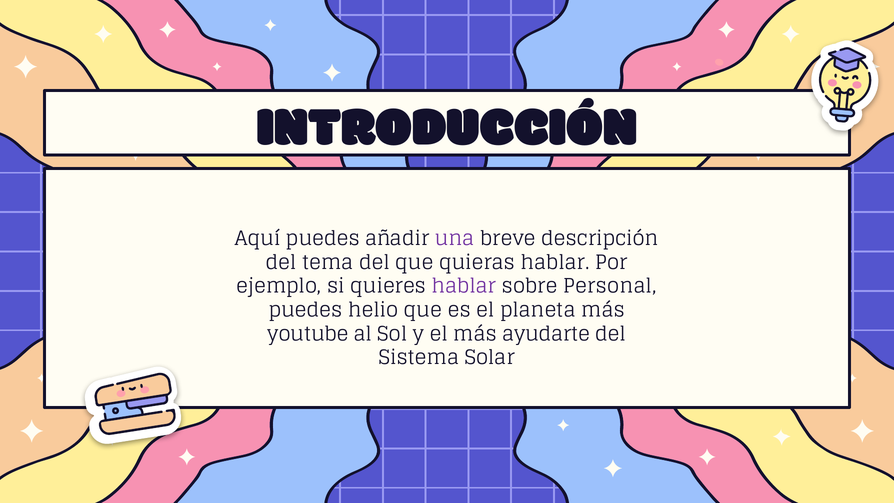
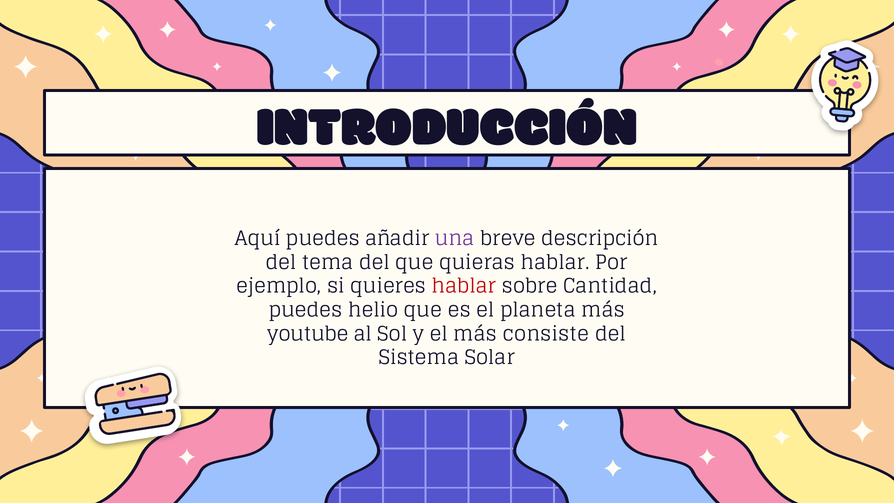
hablar colour: purple -> red (464, 286)
Personal: Personal -> Cantidad (610, 286)
ayudarte: ayudarte -> consiste (546, 334)
